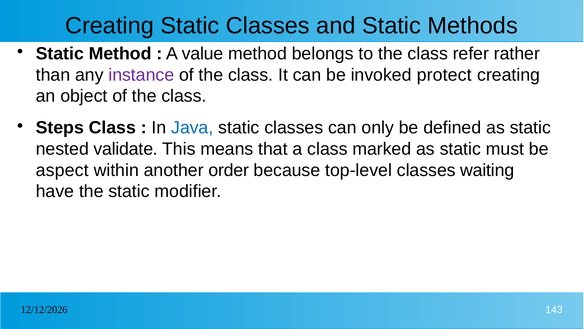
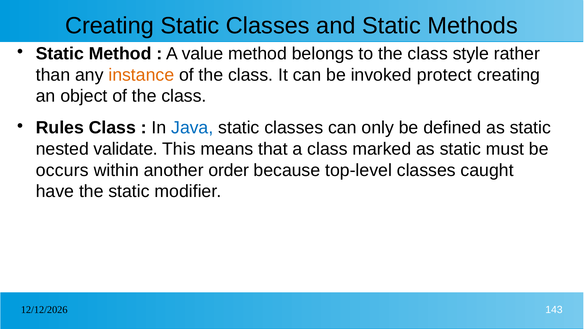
refer: refer -> style (471, 54)
instance colour: purple -> orange (141, 75)
Steps: Steps -> Rules (60, 128)
aspect: aspect -> occurs (62, 170)
waiting: waiting -> caught (487, 170)
